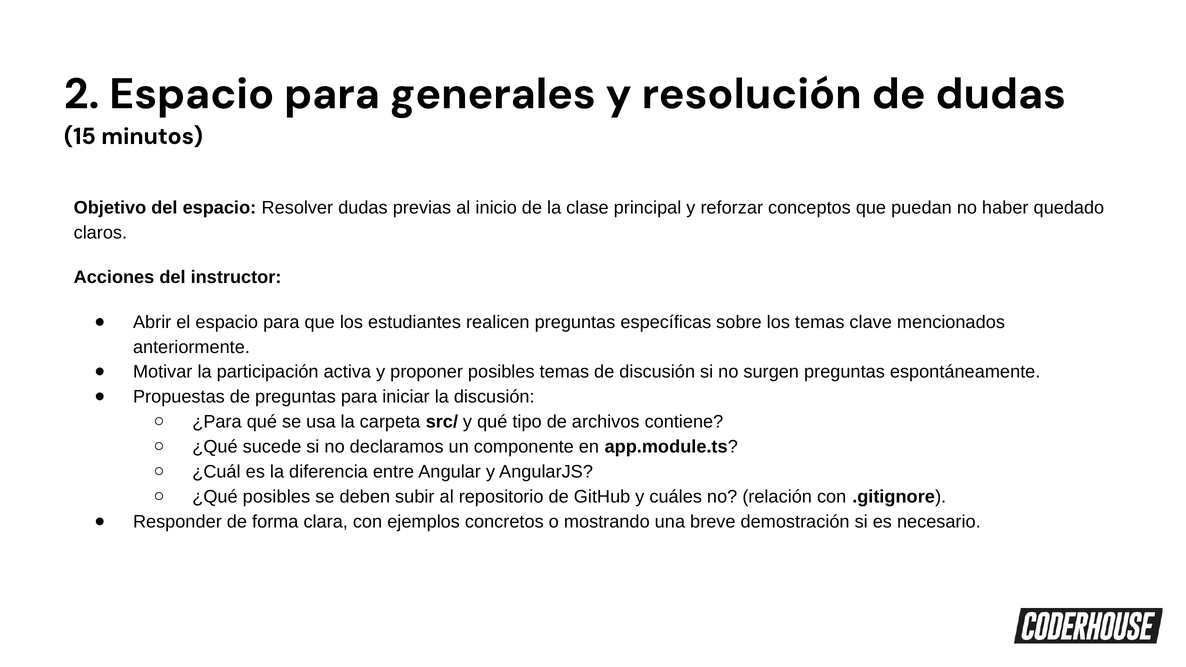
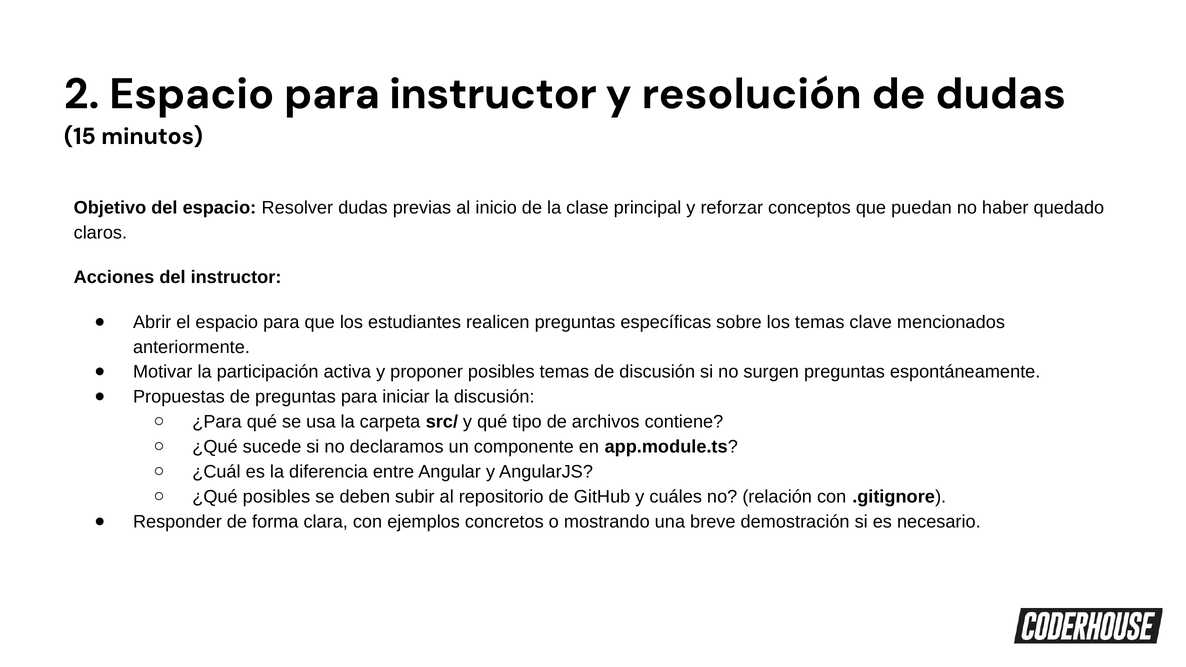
para generales: generales -> instructor (493, 94)
